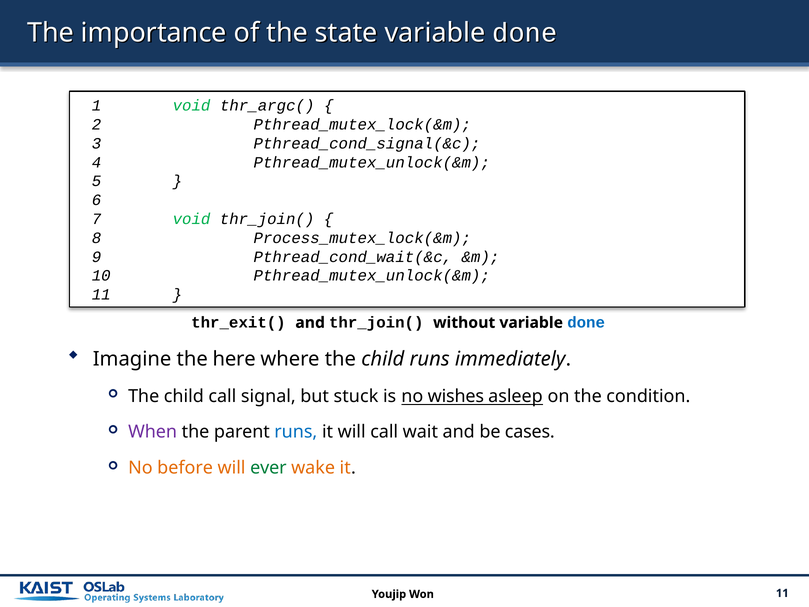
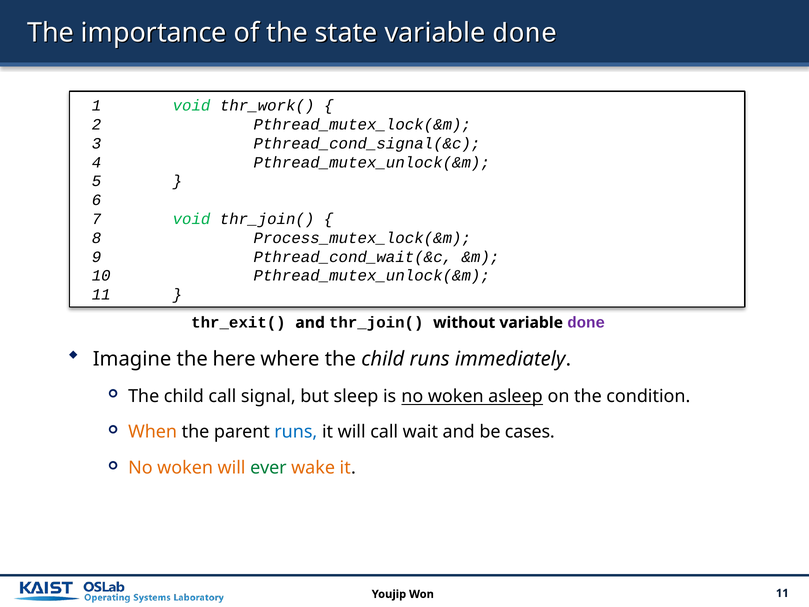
thr_argc(: thr_argc( -> thr_work( (267, 106)
done colour: blue -> purple (586, 323)
stuck: stuck -> sleep (356, 396)
is no wishes: wishes -> woken (456, 396)
When colour: purple -> orange (153, 432)
before: before -> woken (185, 468)
